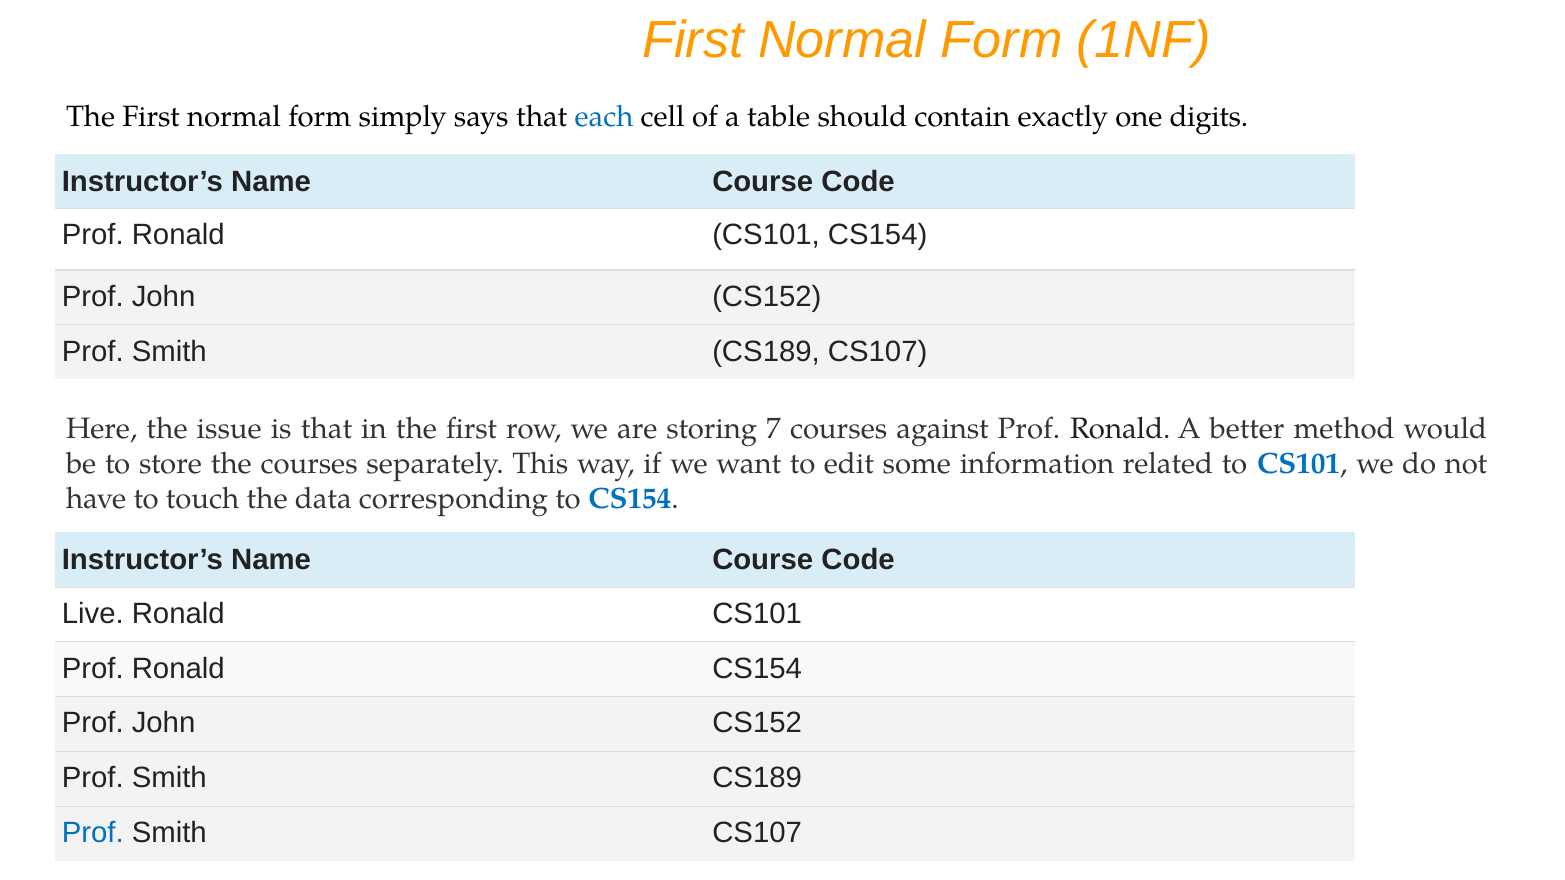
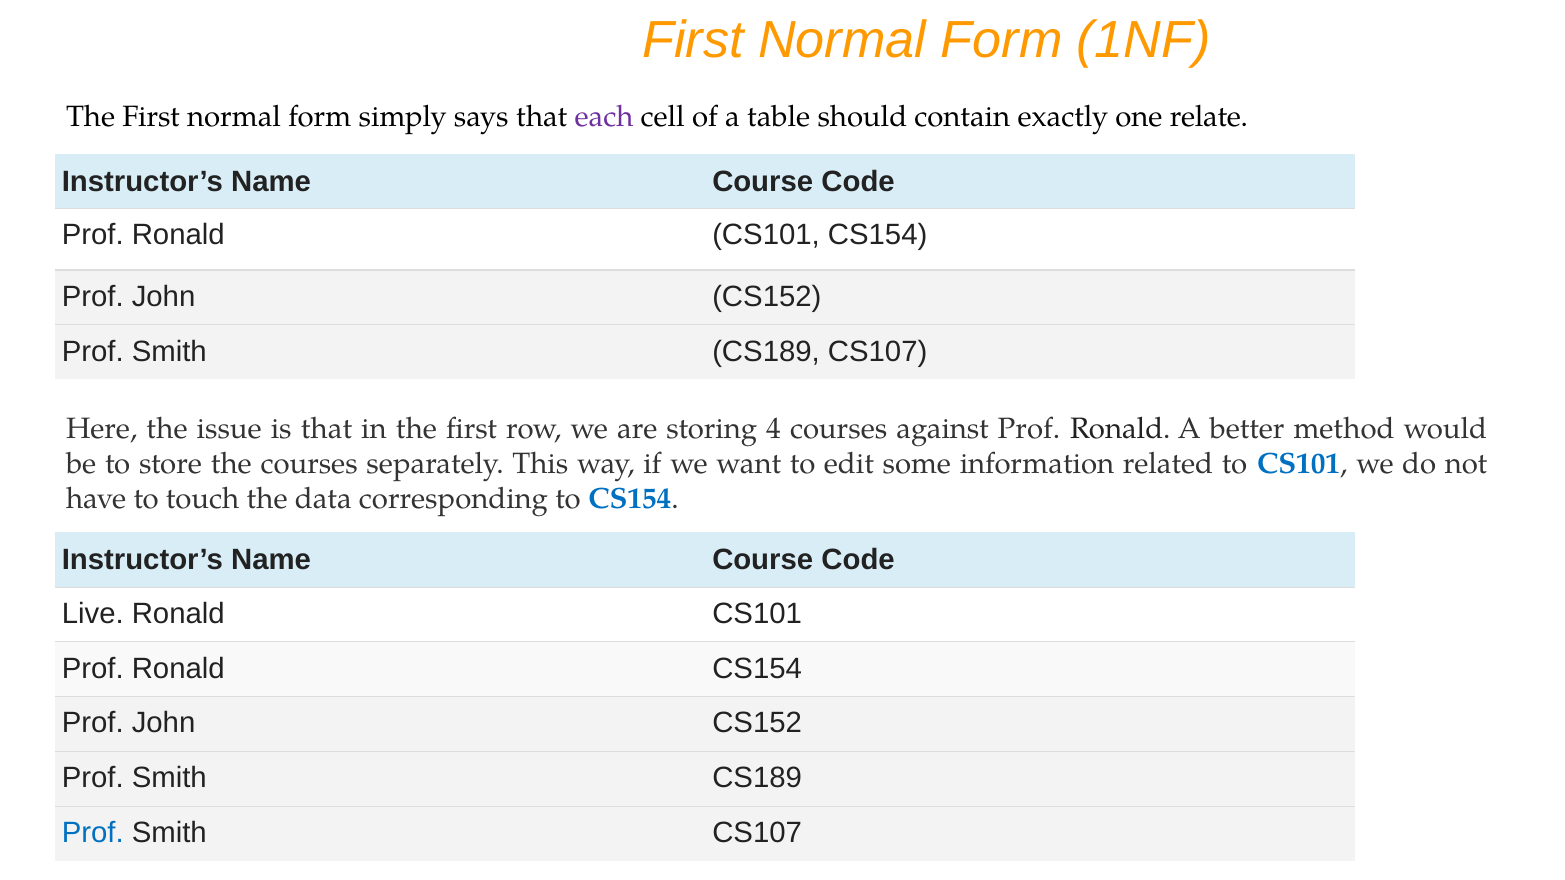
each colour: blue -> purple (604, 117)
digits: digits -> relate (1209, 117)
7: 7 -> 4 (774, 429)
